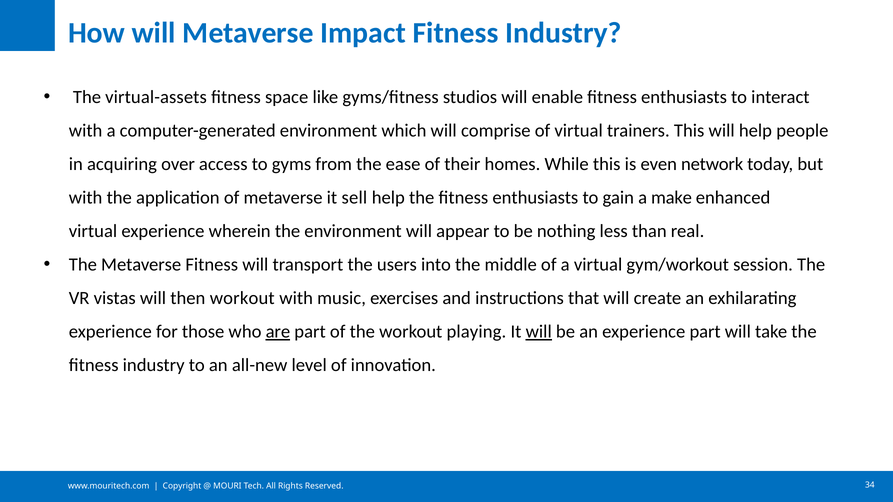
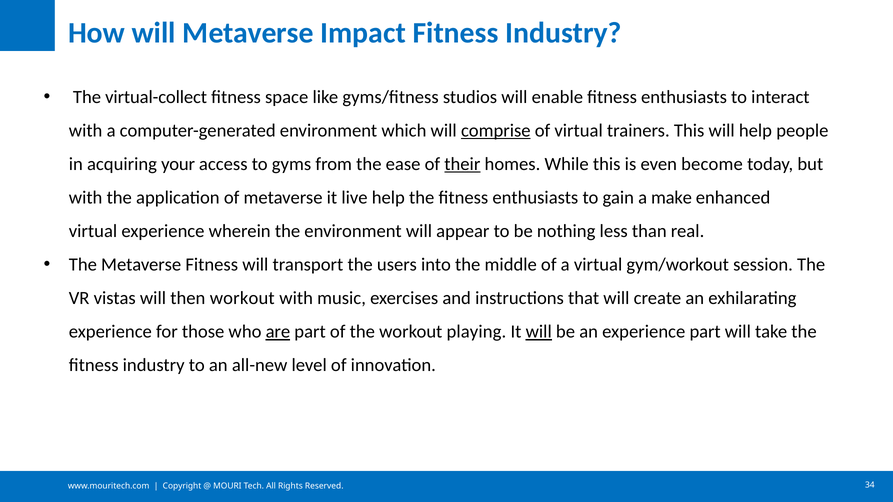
virtual-assets: virtual-assets -> virtual-collect (156, 97)
comprise underline: none -> present (496, 131)
over: over -> your (178, 164)
their underline: none -> present (462, 164)
network: network -> become (712, 164)
sell: sell -> live (355, 198)
